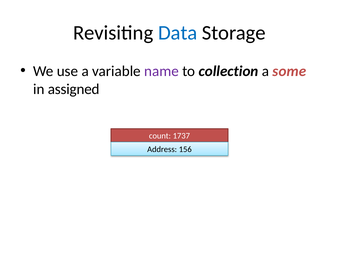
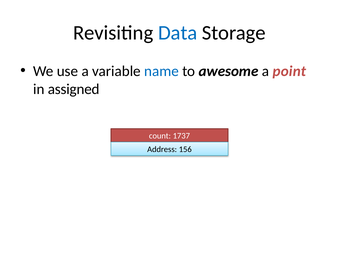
name colour: purple -> blue (161, 71)
collection: collection -> awesome (229, 71)
some: some -> point (289, 71)
